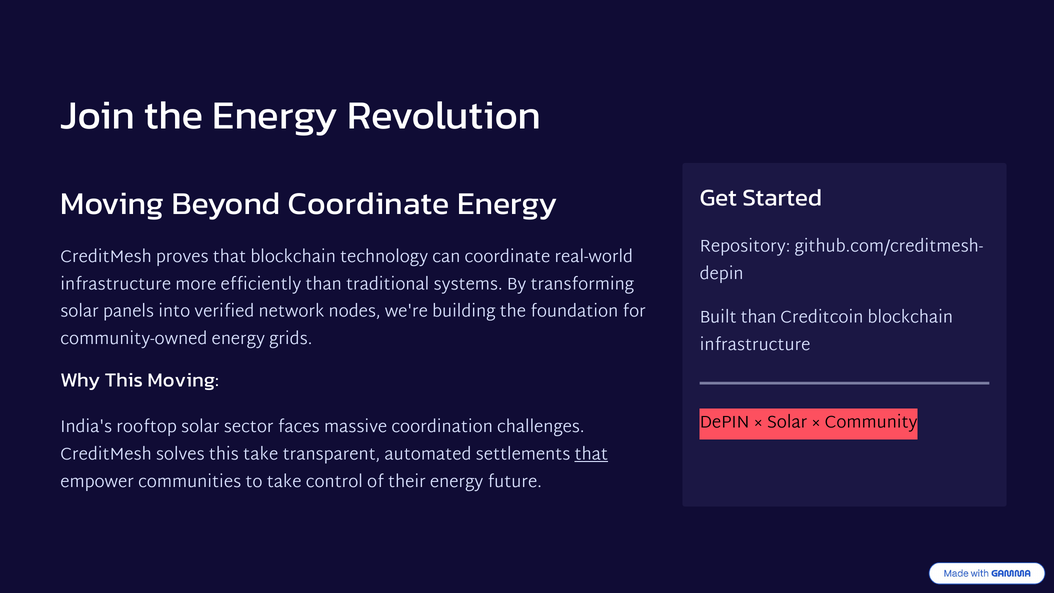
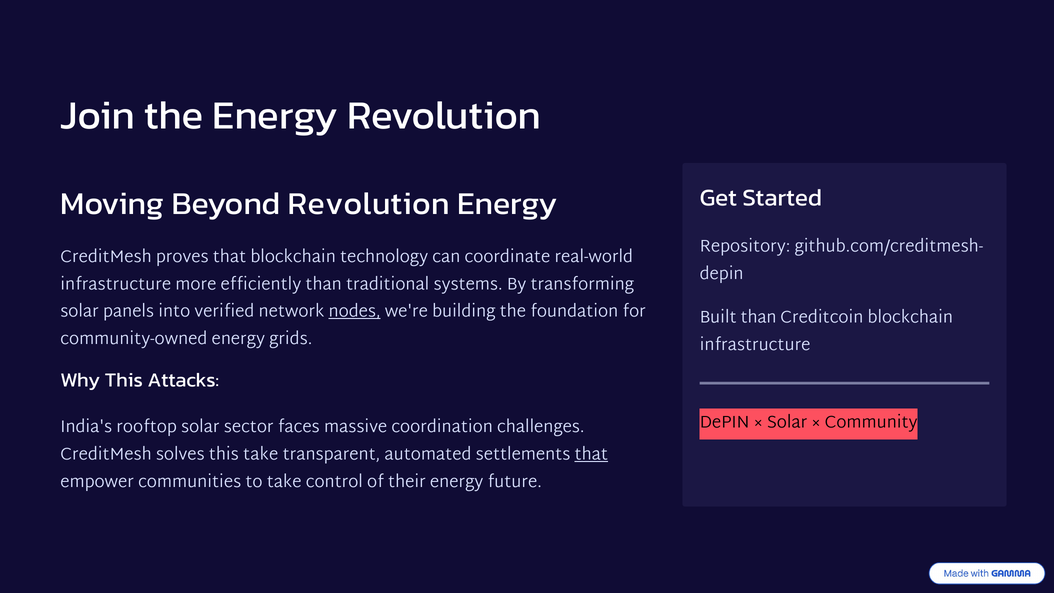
Beyond Coordinate: Coordinate -> Revolution (369, 203)
nodes underline: none -> present (355, 311)
This Moving: Moving -> Attacks (183, 380)
